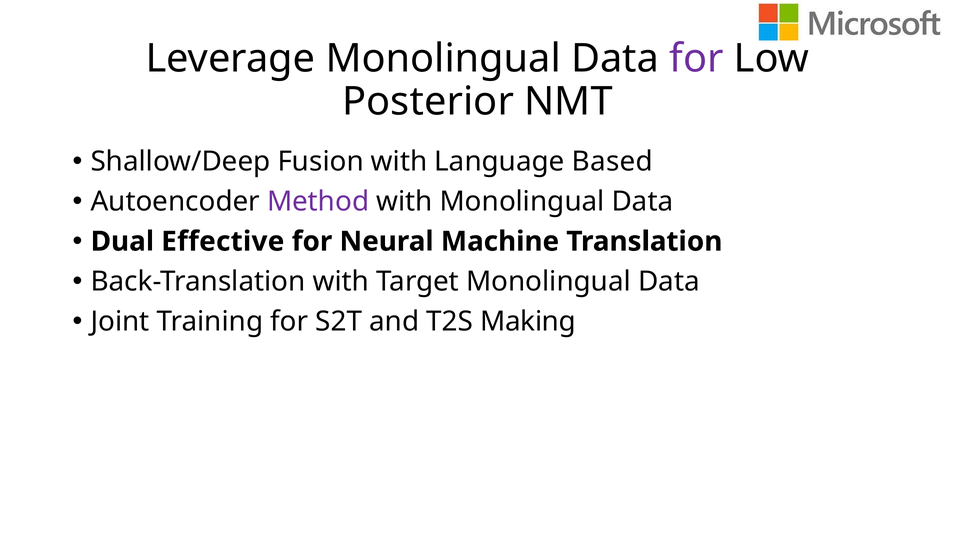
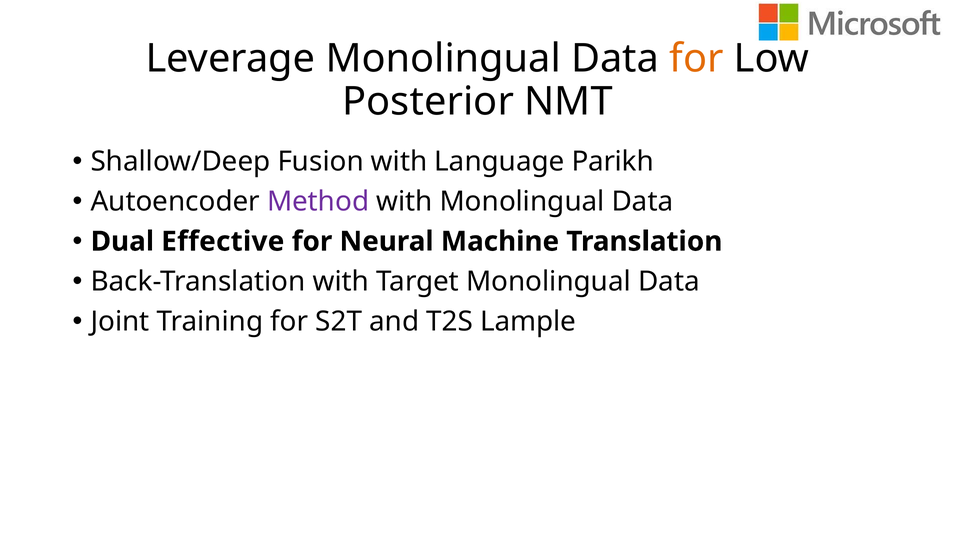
for colour: purple -> orange (697, 59)
Based: Based -> Parikh (613, 161)
Making: Making -> Lample (528, 322)
